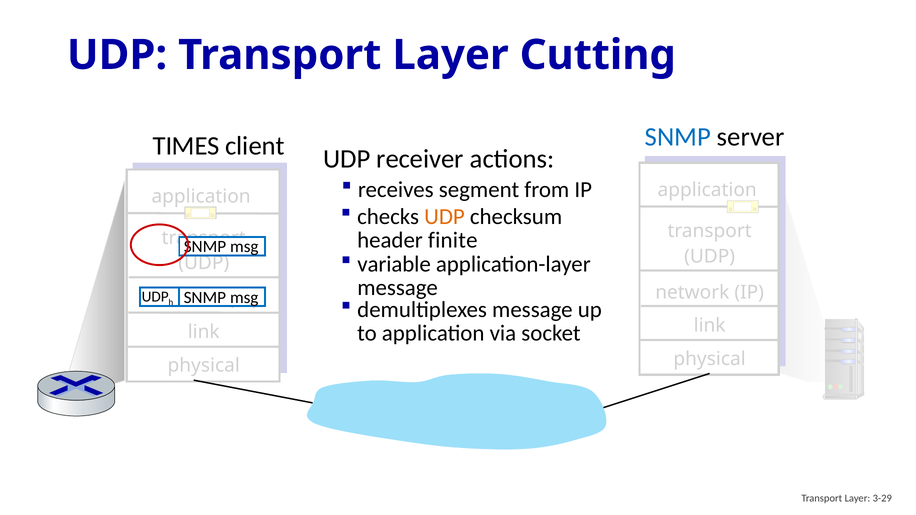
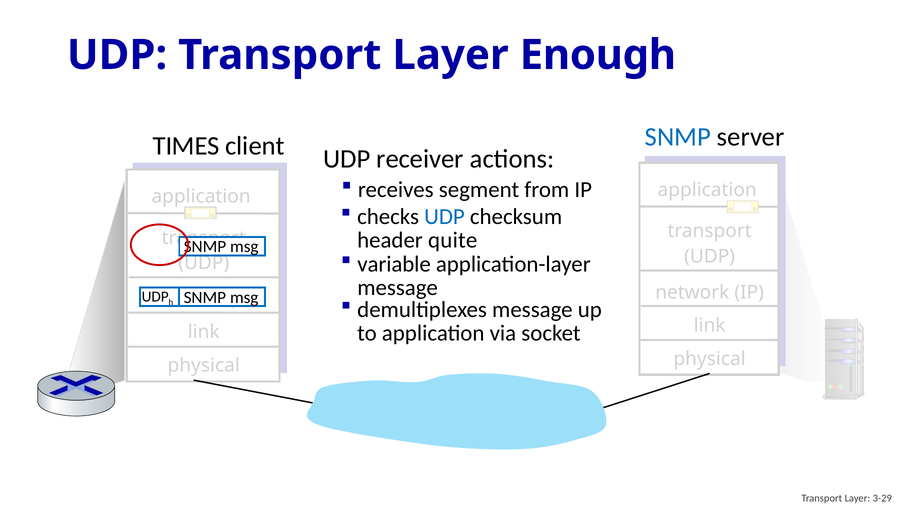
Cutting: Cutting -> Enough (598, 55)
UDP colour: orange -> blue (444, 217)
finite: finite -> quite (453, 240)
